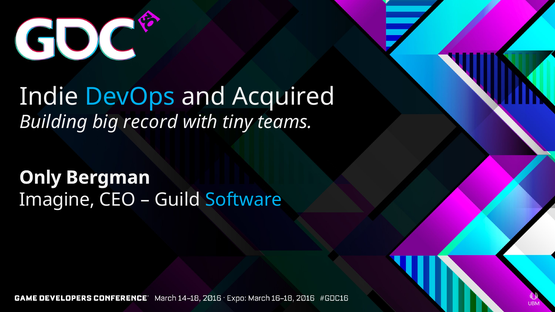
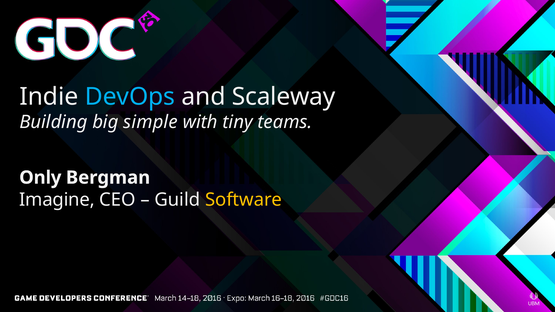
Acquired: Acquired -> Scaleway (284, 97)
record: record -> simple (151, 122)
Software colour: light blue -> yellow (244, 200)
